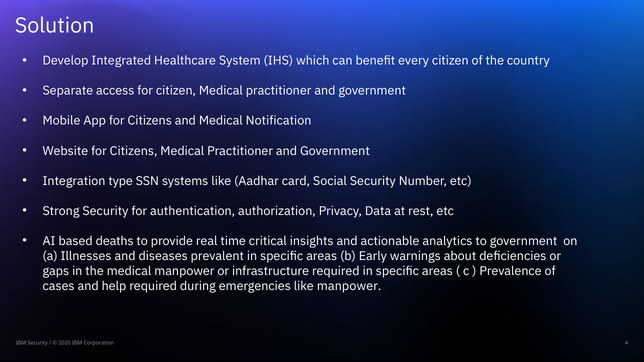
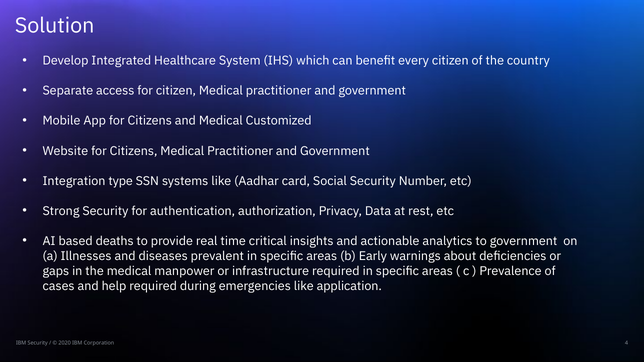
Notification: Notification -> Customized (279, 121)
like manpower: manpower -> application (349, 286)
